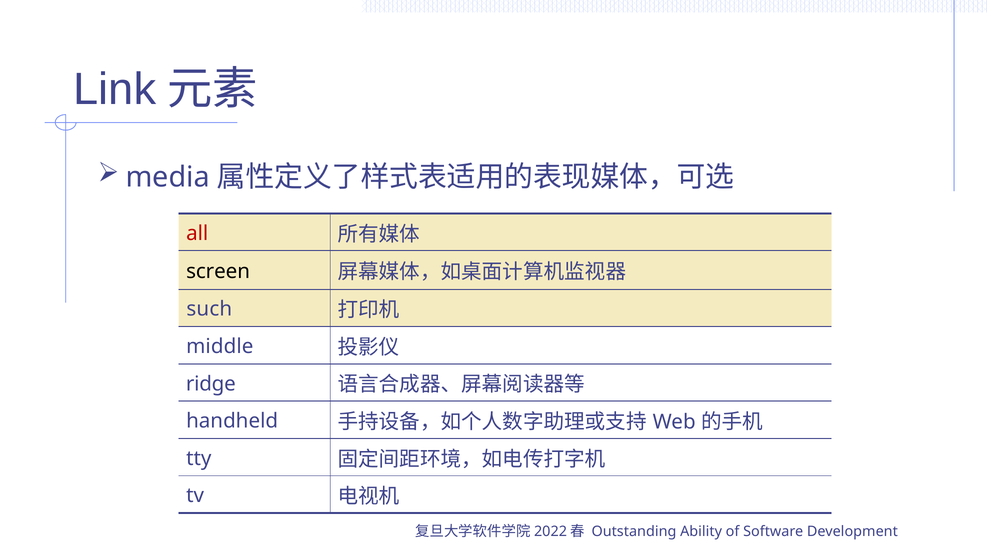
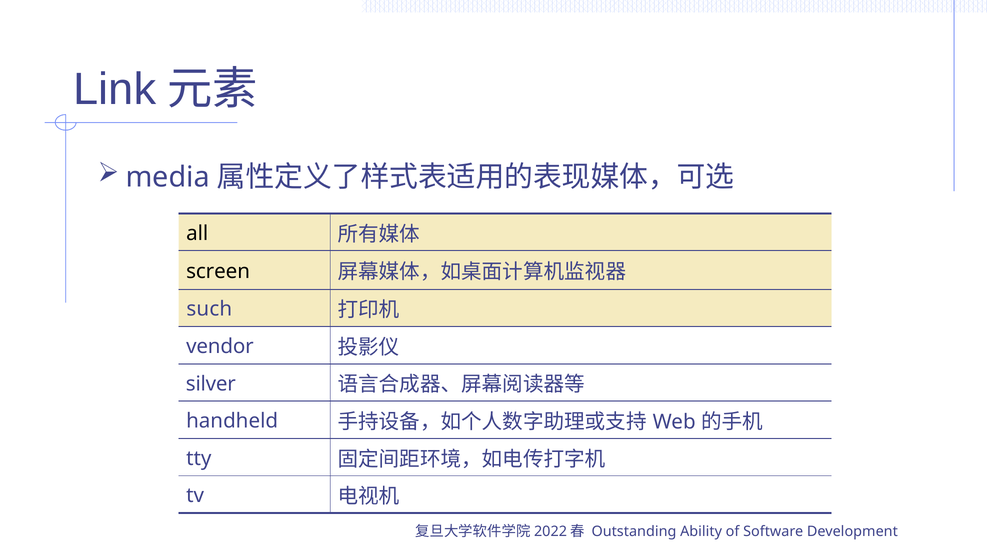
all colour: red -> black (197, 233)
middle: middle -> vendor (220, 347)
ridge: ridge -> silver (211, 384)
